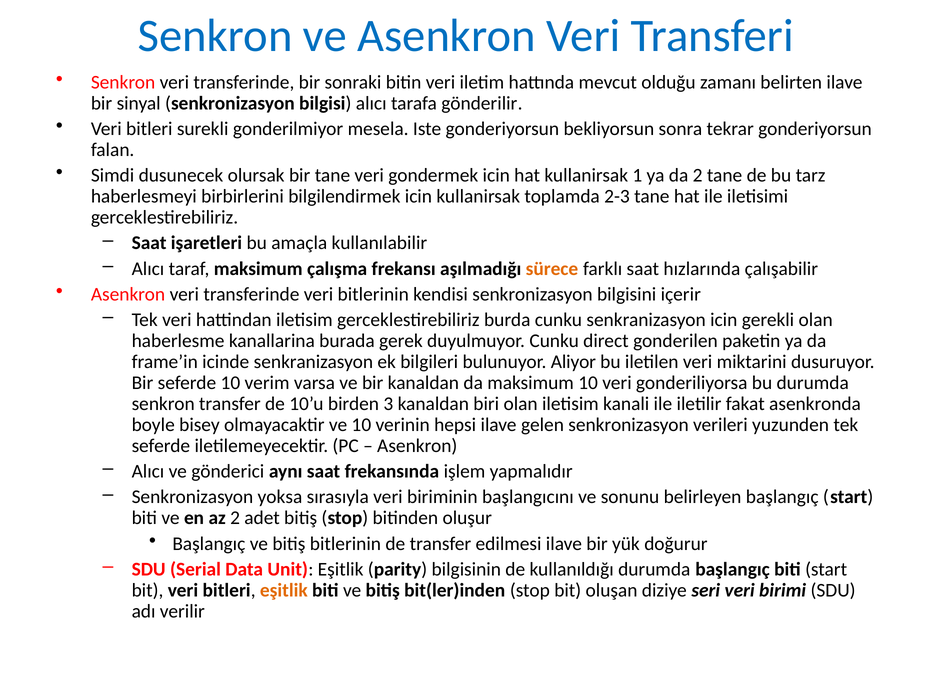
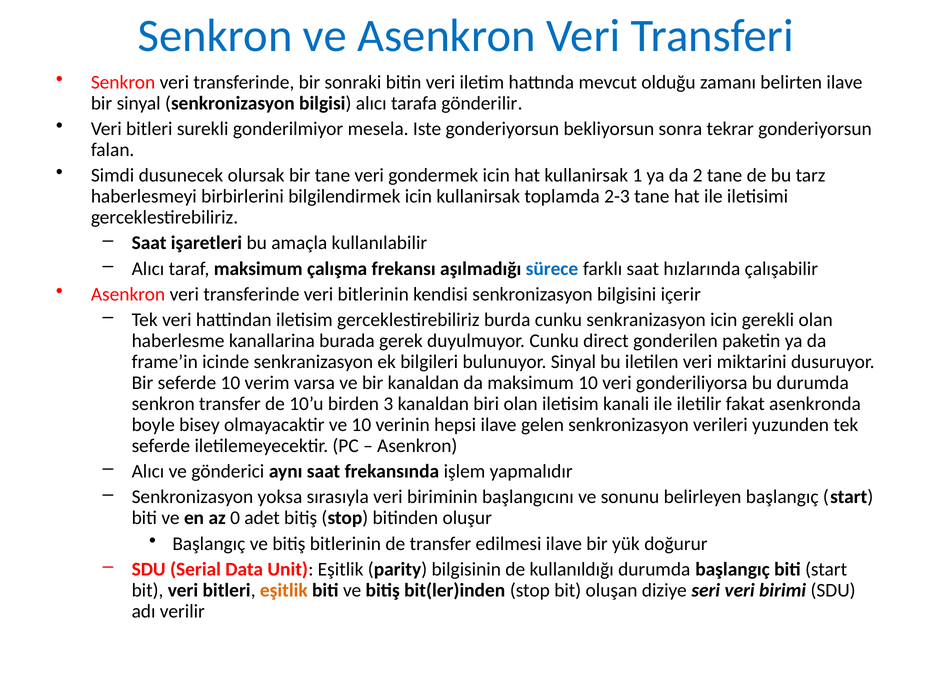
sürece colour: orange -> blue (552, 269)
bulunuyor Aliyor: Aliyor -> Sinyal (573, 362)
az 2: 2 -> 0 (235, 518)
